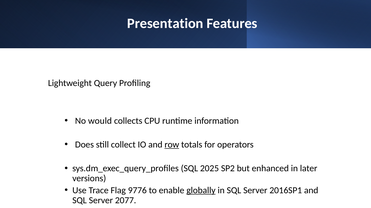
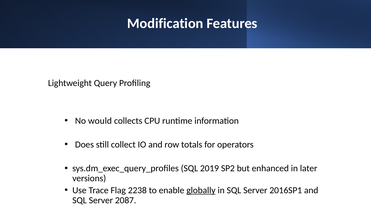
Presentation: Presentation -> Modification (165, 24)
row underline: present -> none (172, 145)
2025: 2025 -> 2019 (210, 169)
9776: 9776 -> 2238 (137, 191)
2077: 2077 -> 2087 (126, 201)
